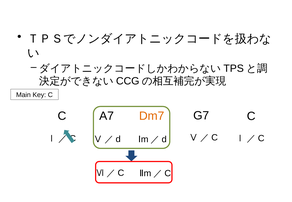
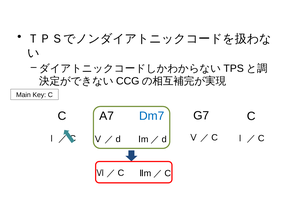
Dm7 colour: orange -> blue (152, 116)
